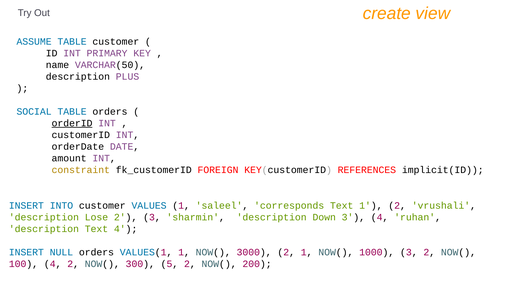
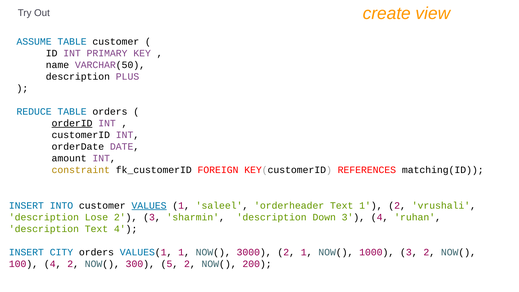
SOCIAL: SOCIAL -> REDUCE (34, 112)
implicit(ID: implicit(ID -> matching(ID (443, 170)
VALUES underline: none -> present (149, 206)
corresponds: corresponds -> orderheader (289, 206)
NULL: NULL -> CITY (61, 252)
